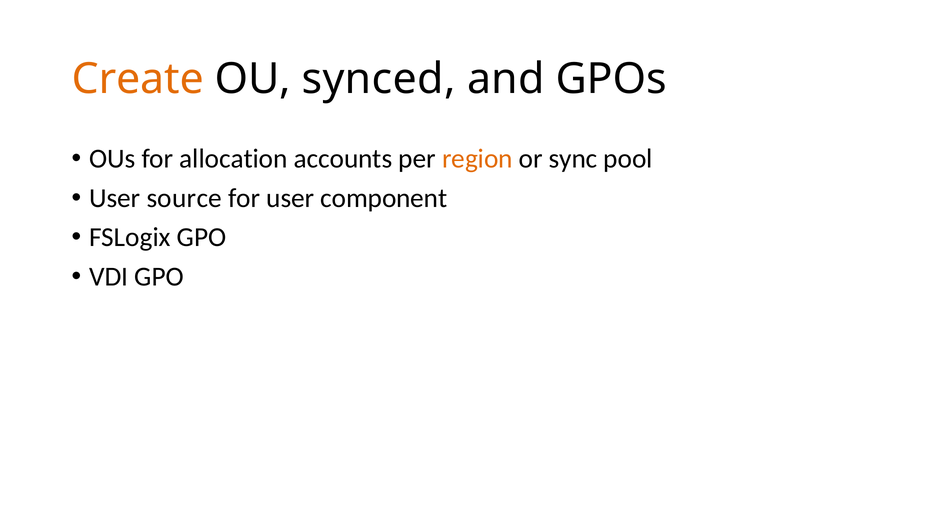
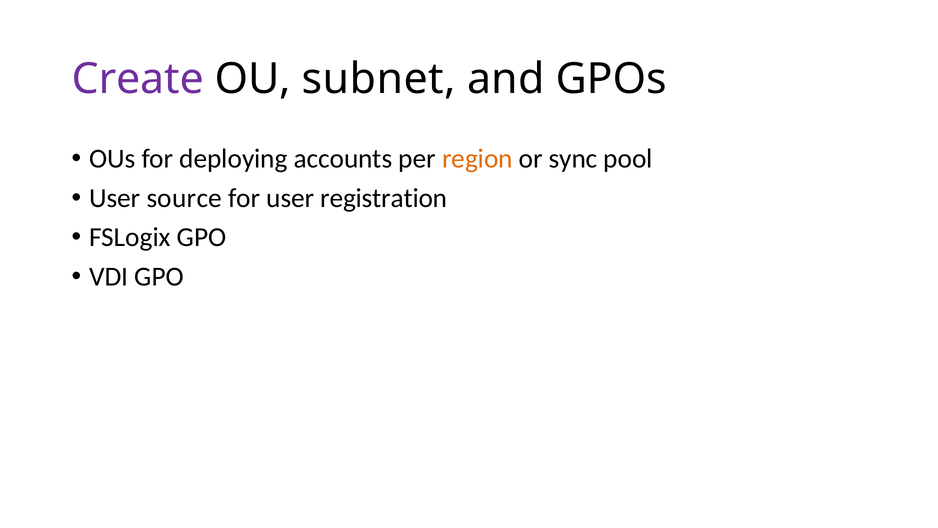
Create colour: orange -> purple (138, 79)
synced: synced -> subnet (379, 79)
allocation: allocation -> deploying (233, 159)
component: component -> registration (384, 198)
